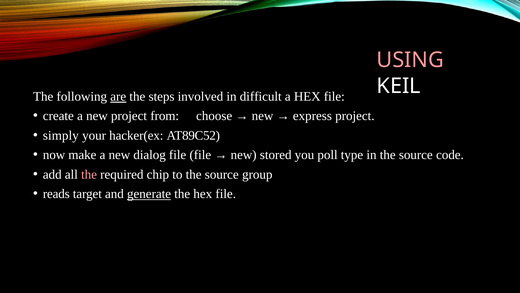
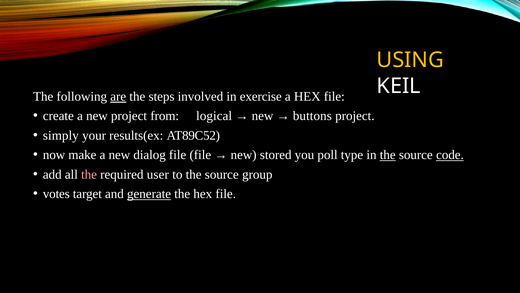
USING colour: pink -> yellow (410, 60)
difficult: difficult -> exercise (261, 96)
choose: choose -> logical (214, 116)
express: express -> buttons (312, 116)
hacker(ex: hacker(ex -> results(ex (136, 135)
the underline: none -> present (388, 155)
code underline: none -> present (450, 155)
chip: chip -> user (158, 174)
reads: reads -> votes (56, 194)
